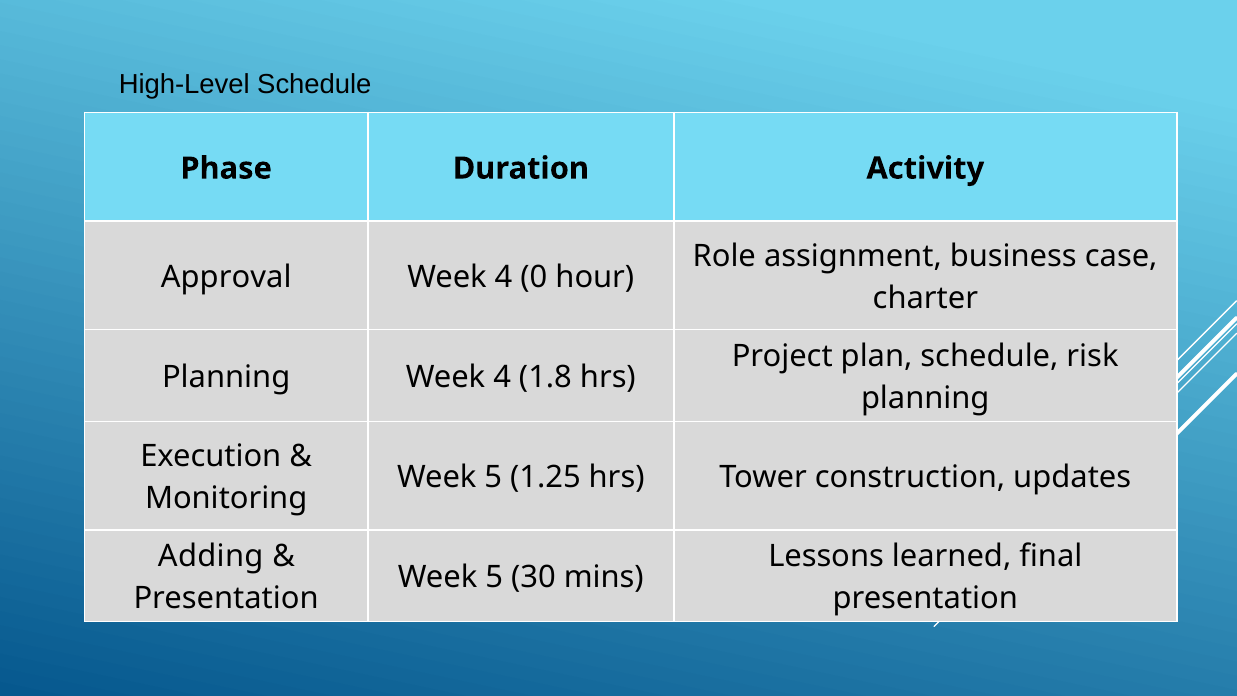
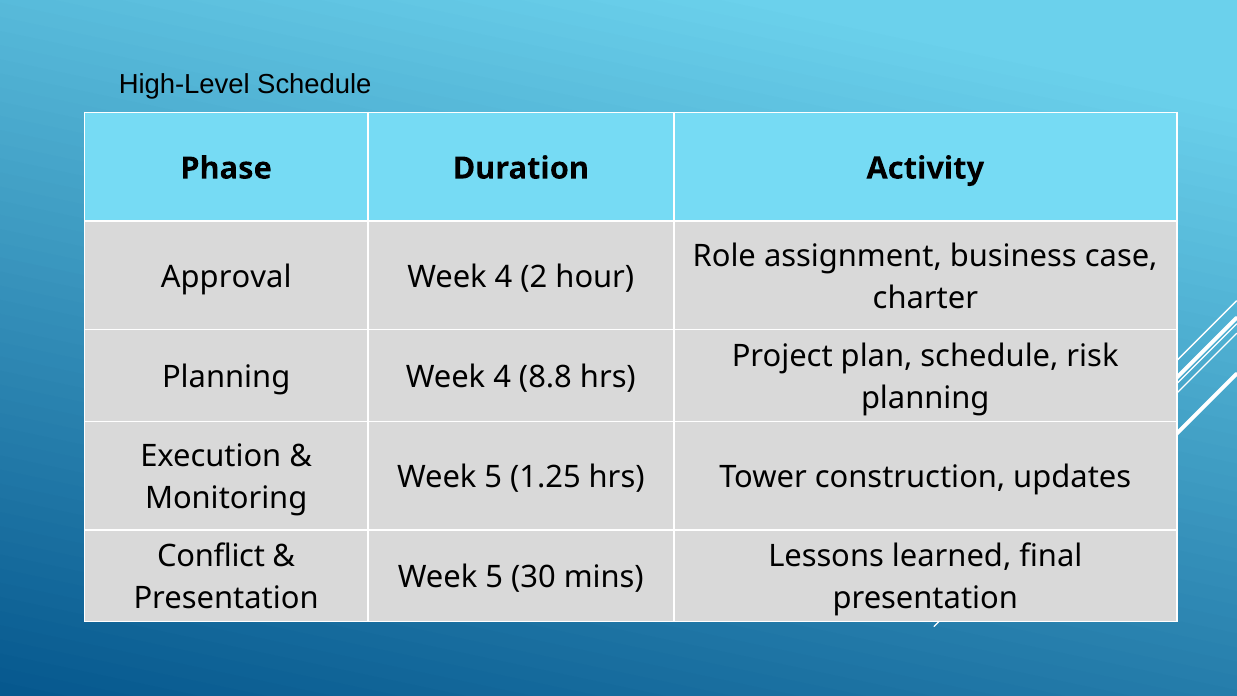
0: 0 -> 2 (534, 277)
1.8: 1.8 -> 8.8 (545, 377)
Adding: Adding -> Conflict (211, 556)
